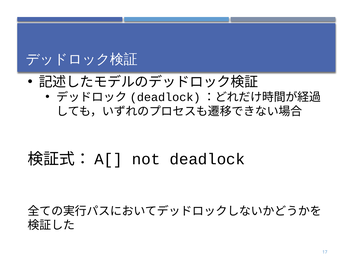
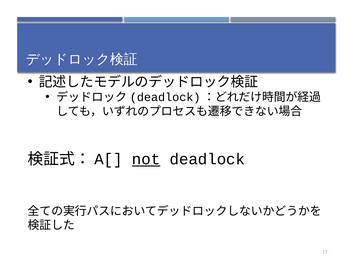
not underline: none -> present (146, 159)
